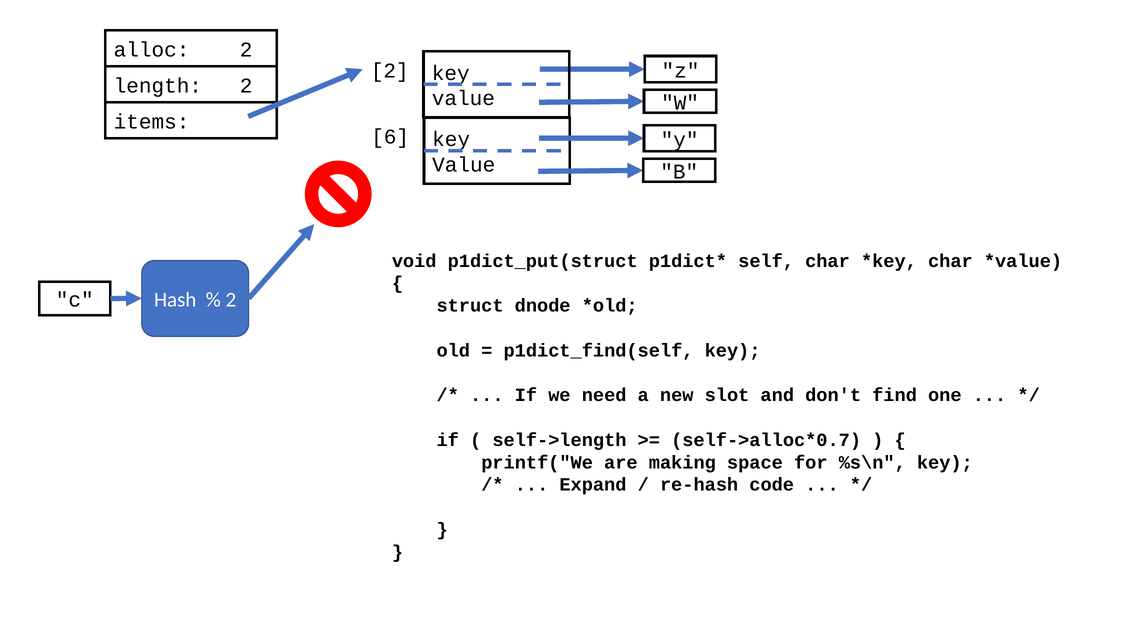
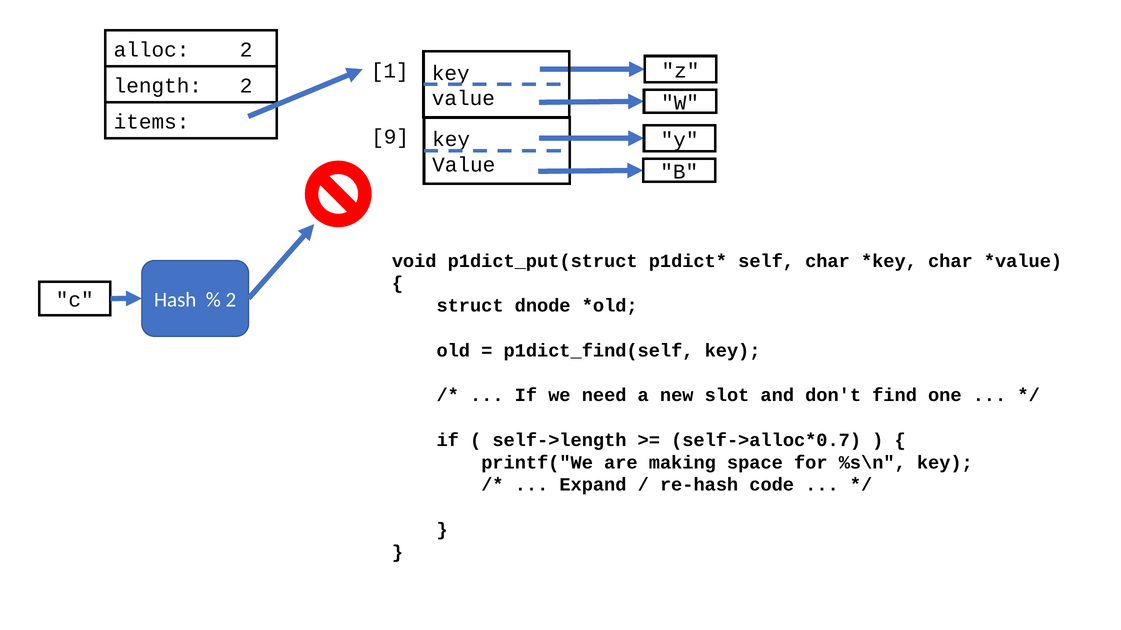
2: 2 -> 1 (390, 71)
6: 6 -> 9 (390, 137)
